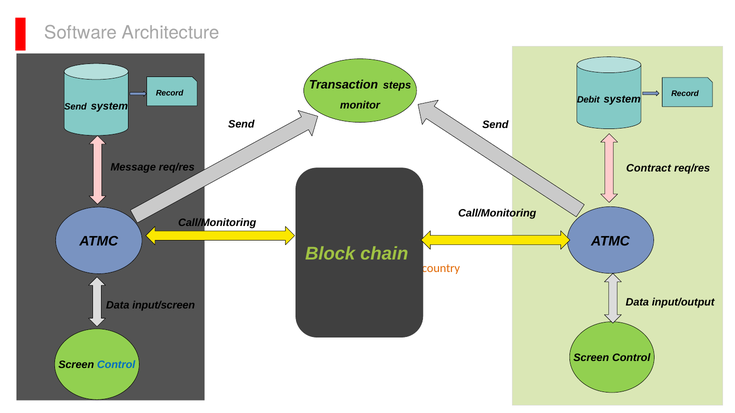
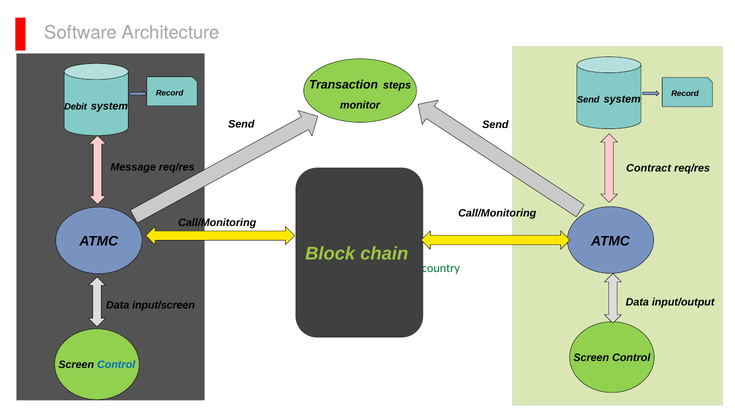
Debit: Debit -> Send (588, 100)
Send: Send -> Debit (76, 107)
country colour: orange -> green (441, 268)
